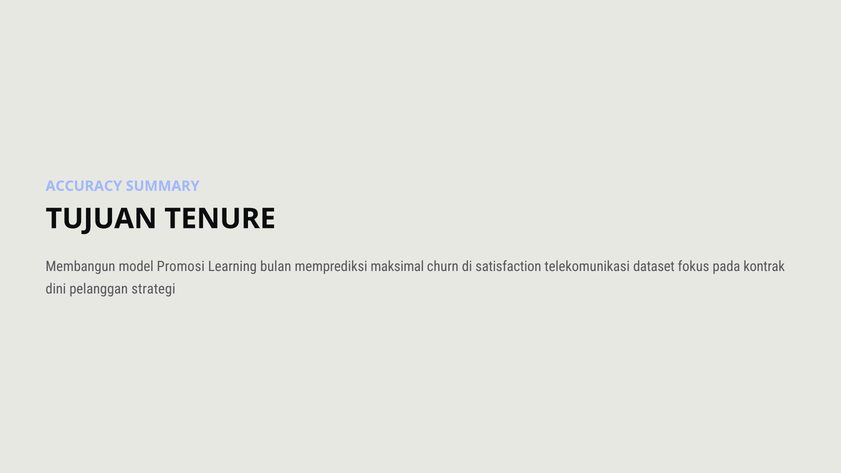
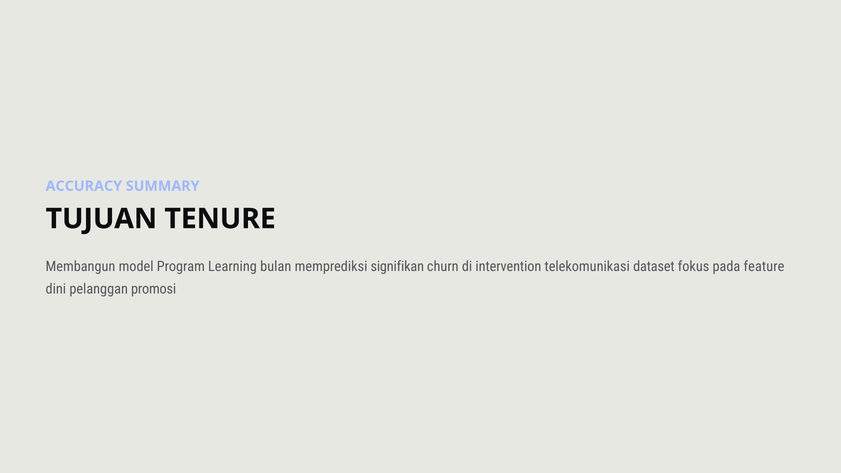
Promosi: Promosi -> Program (181, 266)
maksimal: maksimal -> signifikan (397, 266)
satisfaction: satisfaction -> intervention (508, 266)
kontrak: kontrak -> feature (764, 266)
strategi: strategi -> promosi (154, 289)
